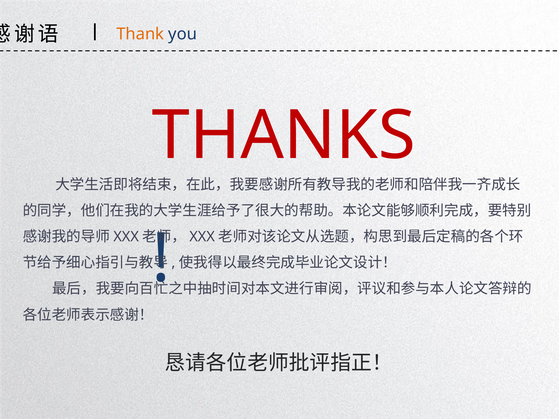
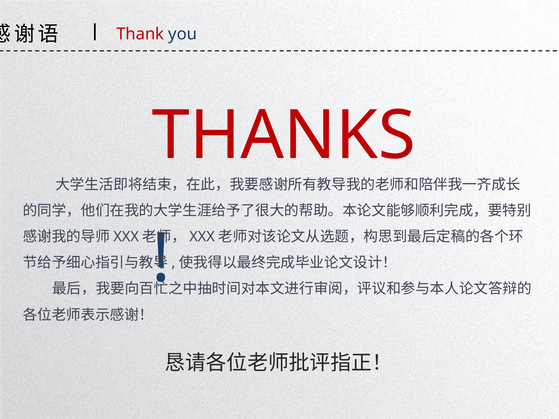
Thank colour: orange -> red (140, 34)
